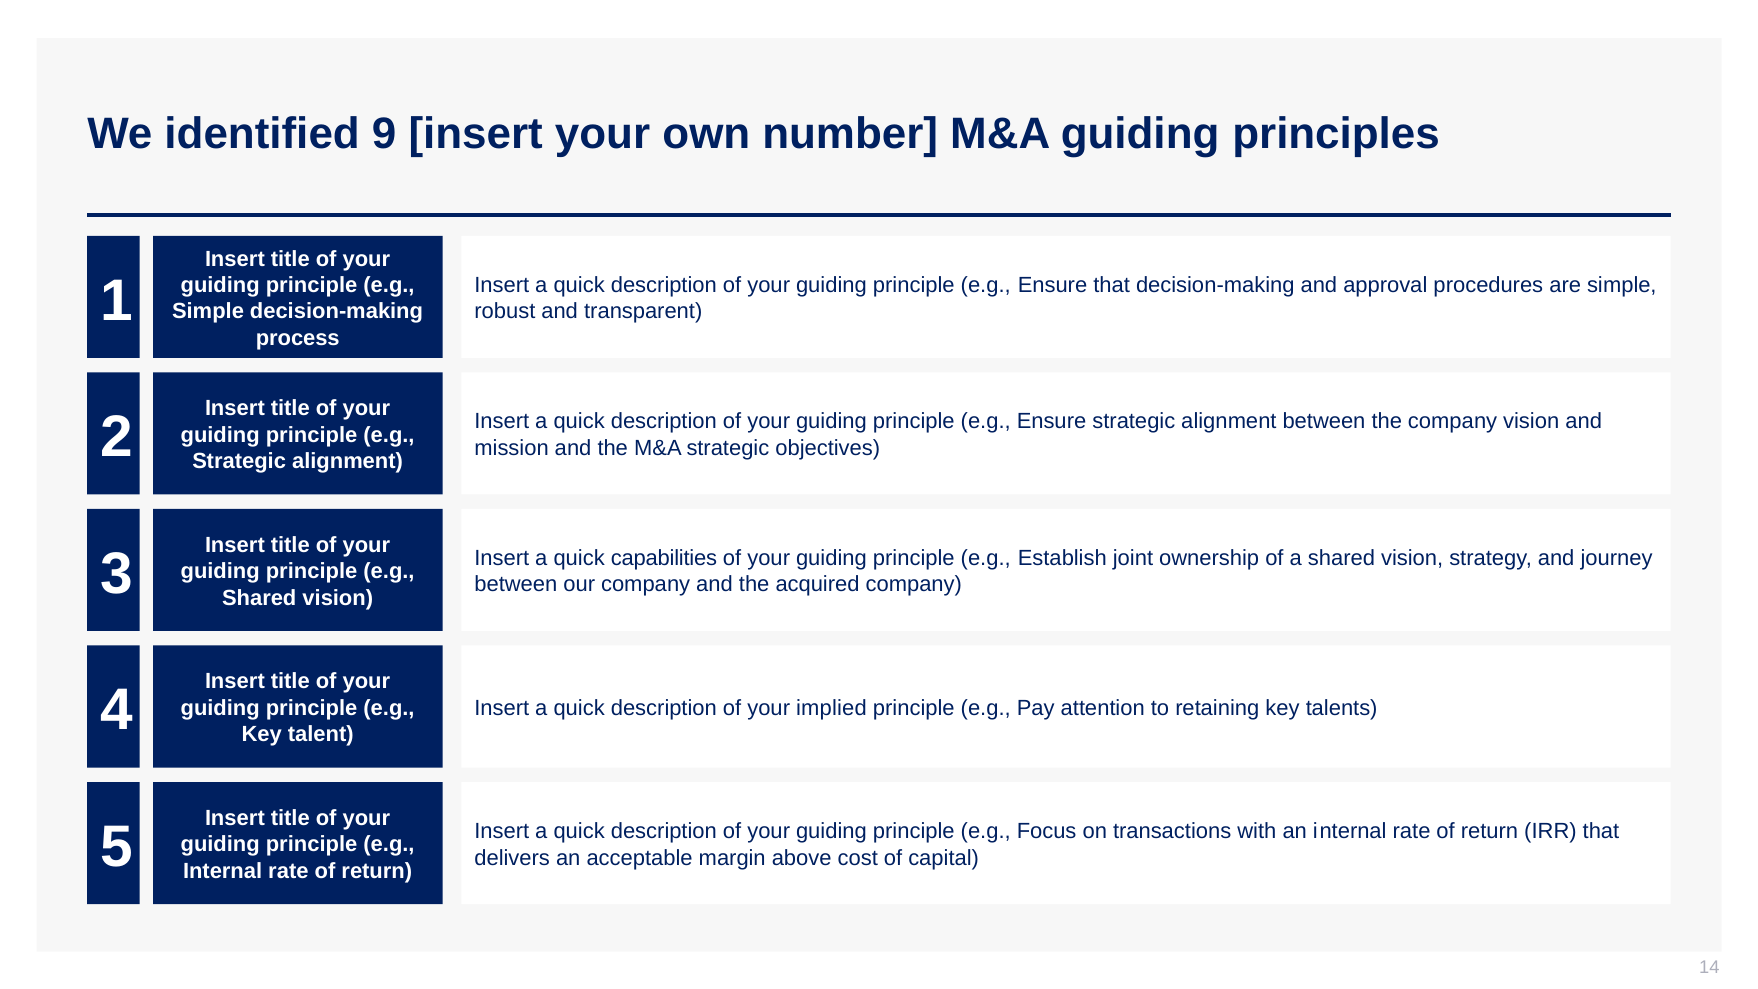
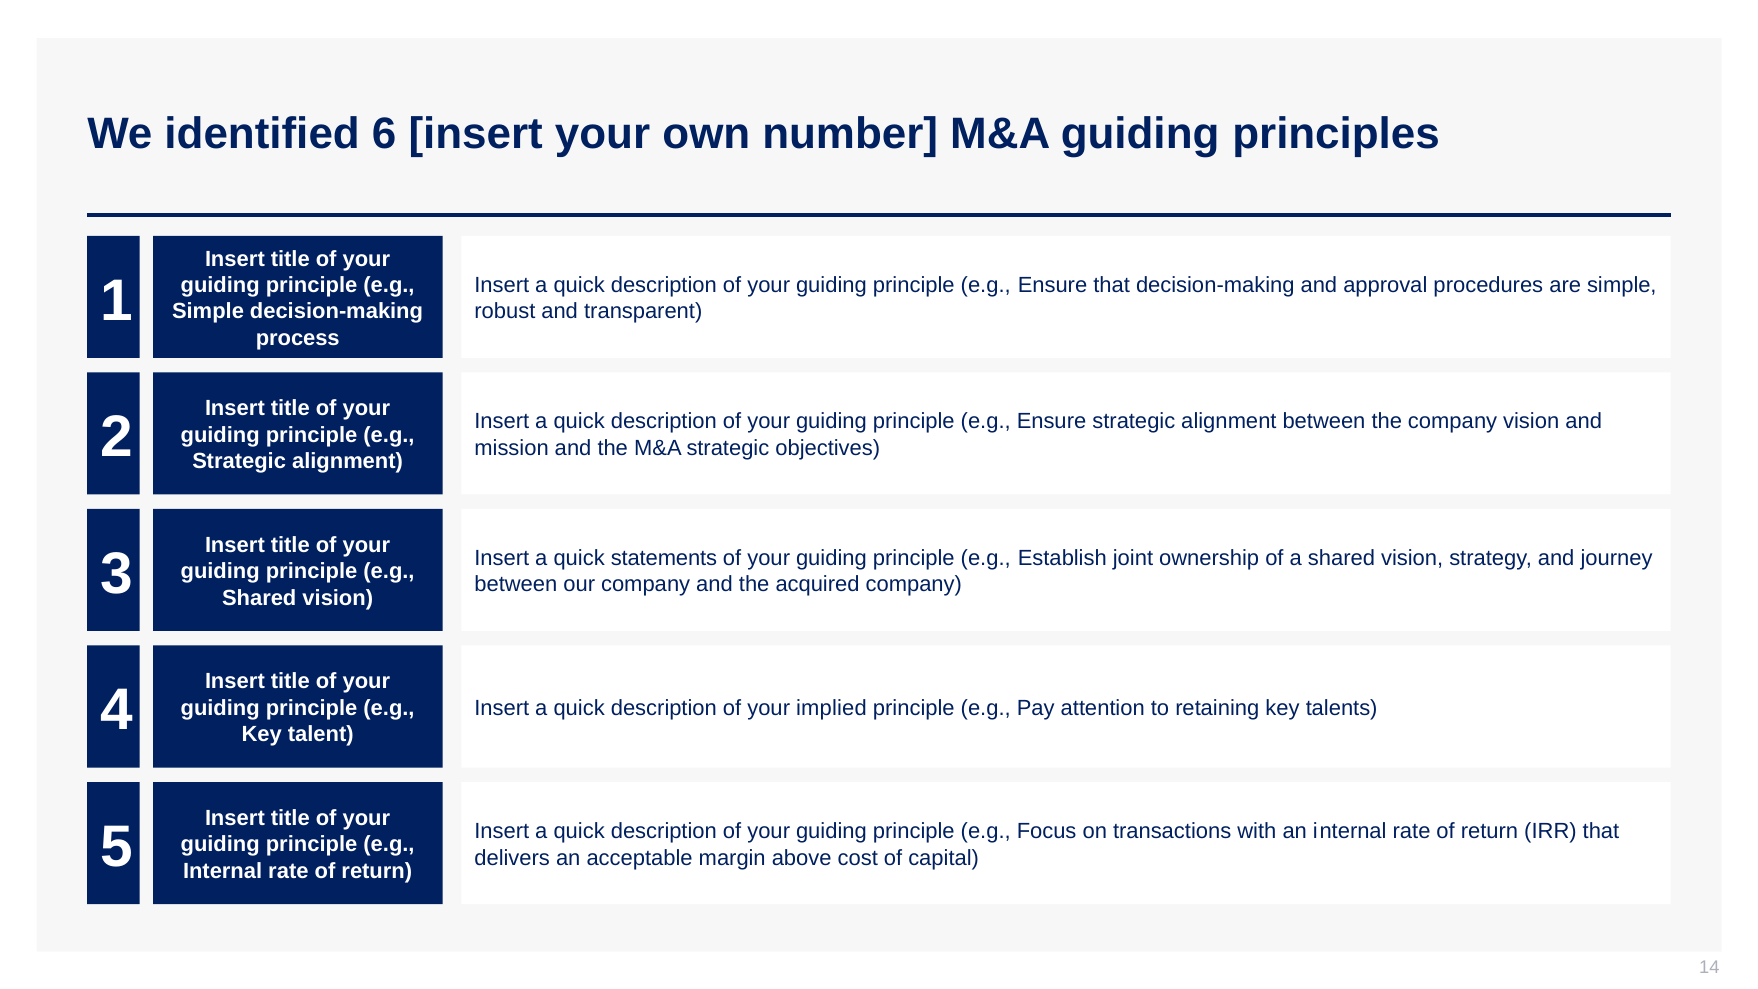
9: 9 -> 6 (384, 134)
capabilities: capabilities -> statements (664, 558)
